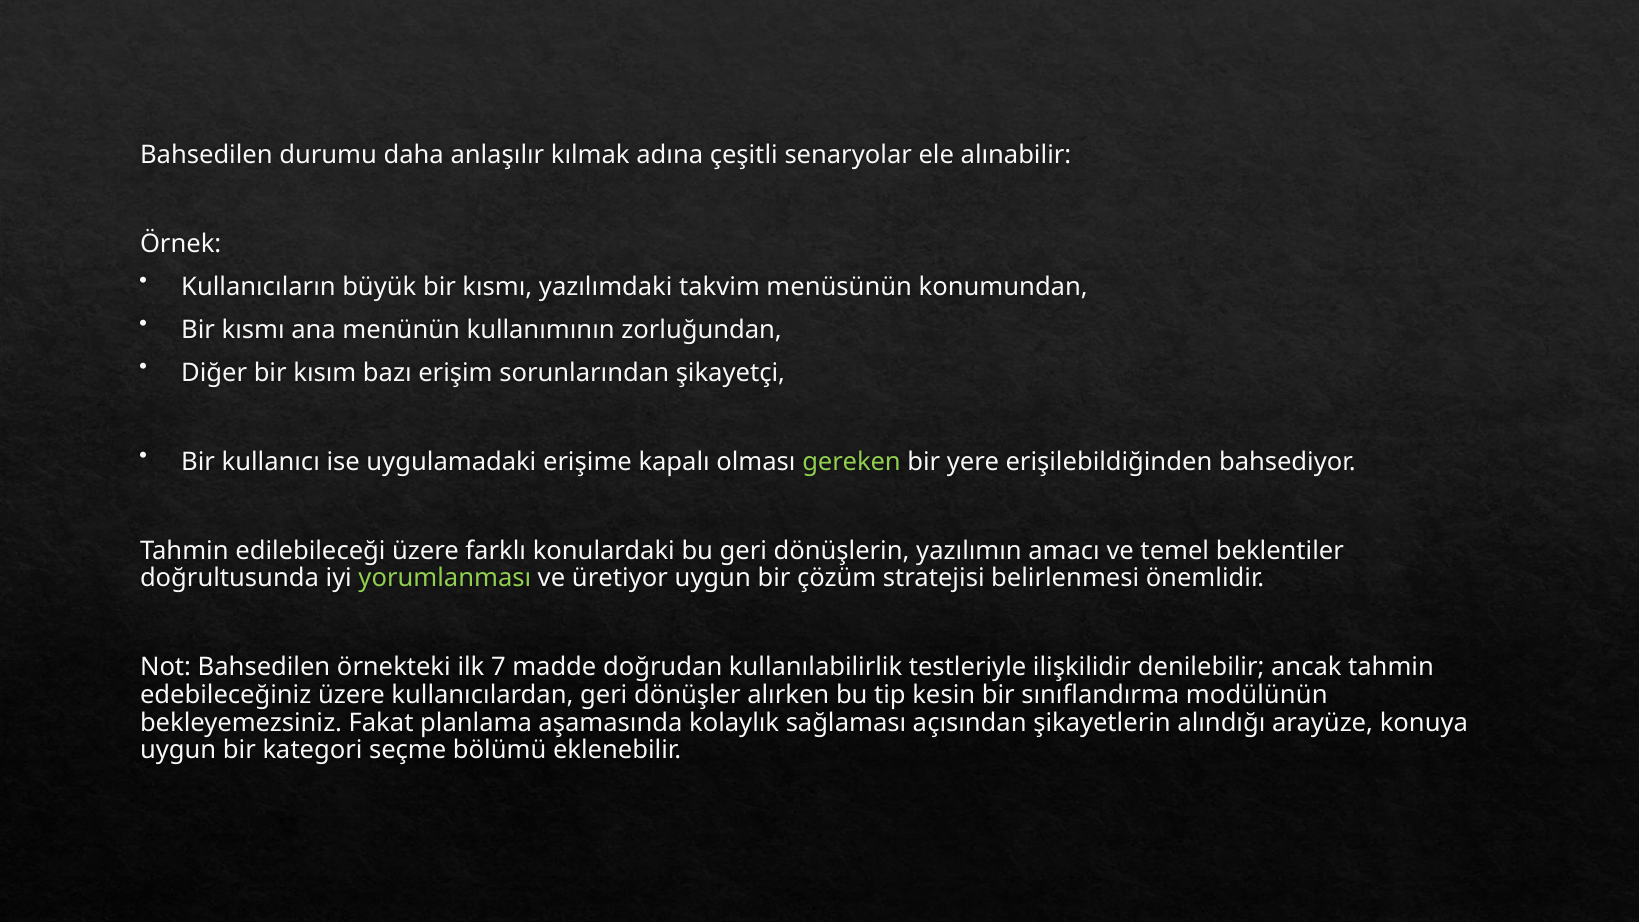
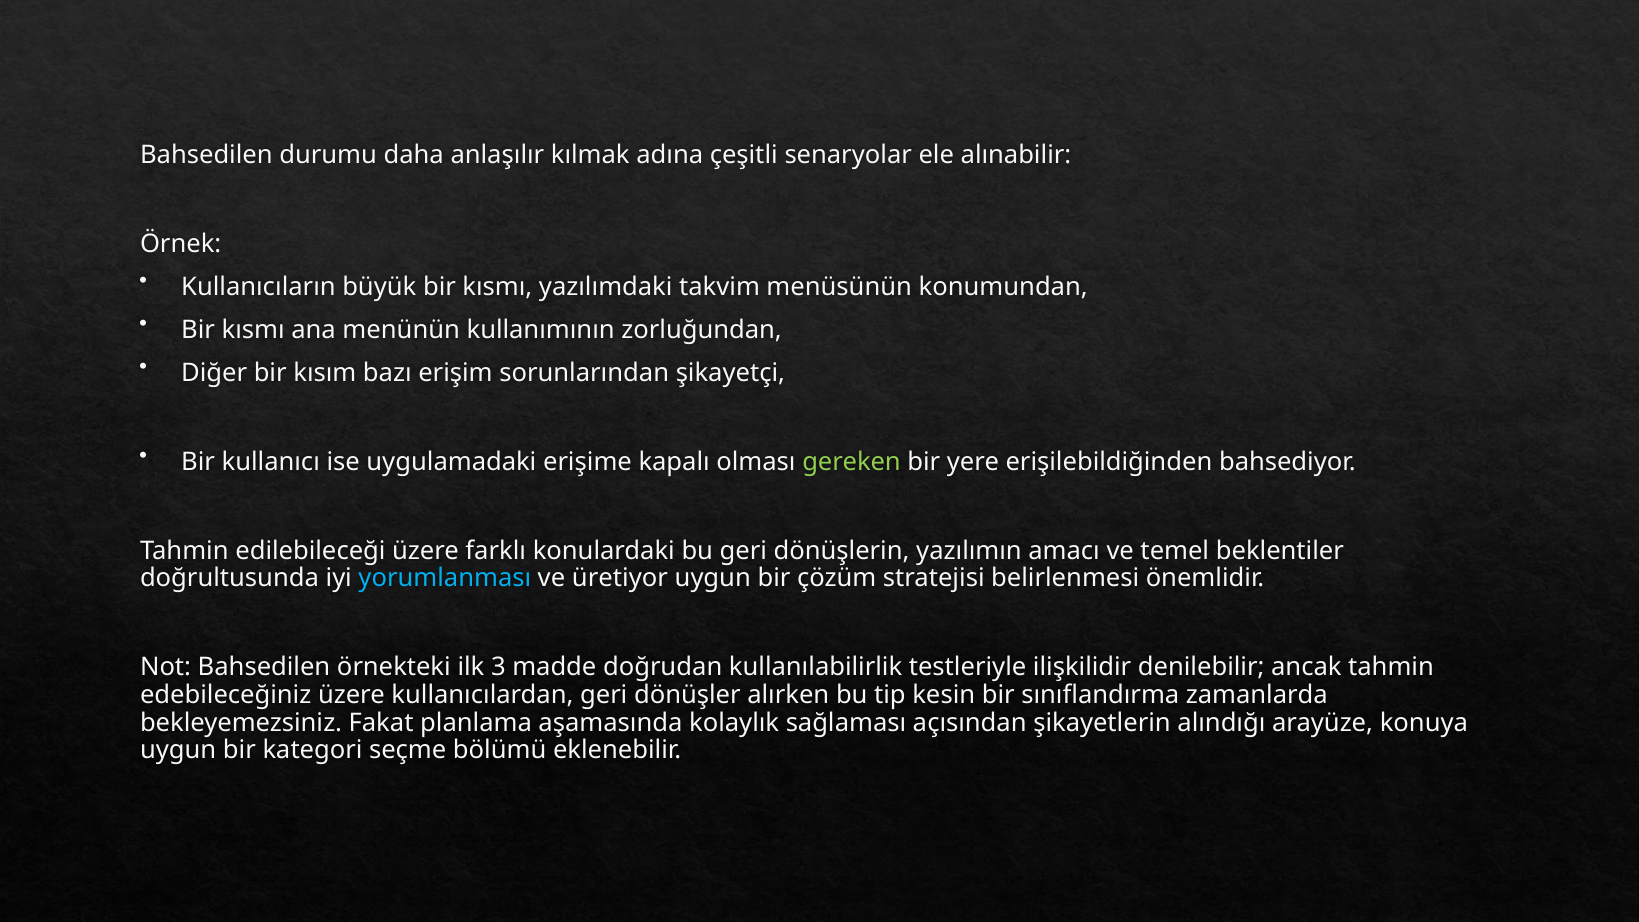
yorumlanması colour: light green -> light blue (445, 578)
7: 7 -> 3 (498, 667)
modülünün: modülünün -> zamanlarda (1257, 695)
